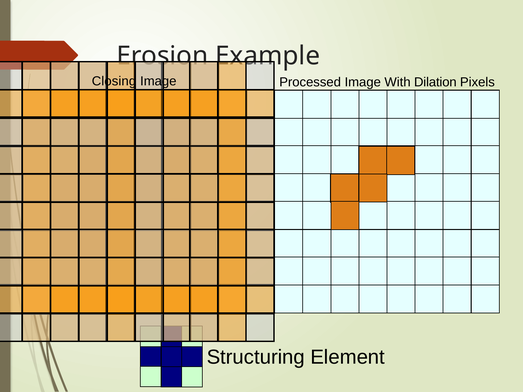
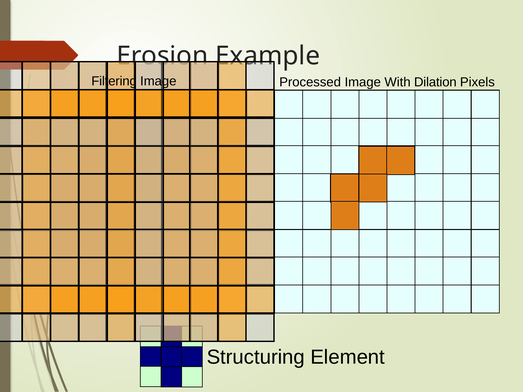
Closing: Closing -> Filtering (114, 81)
